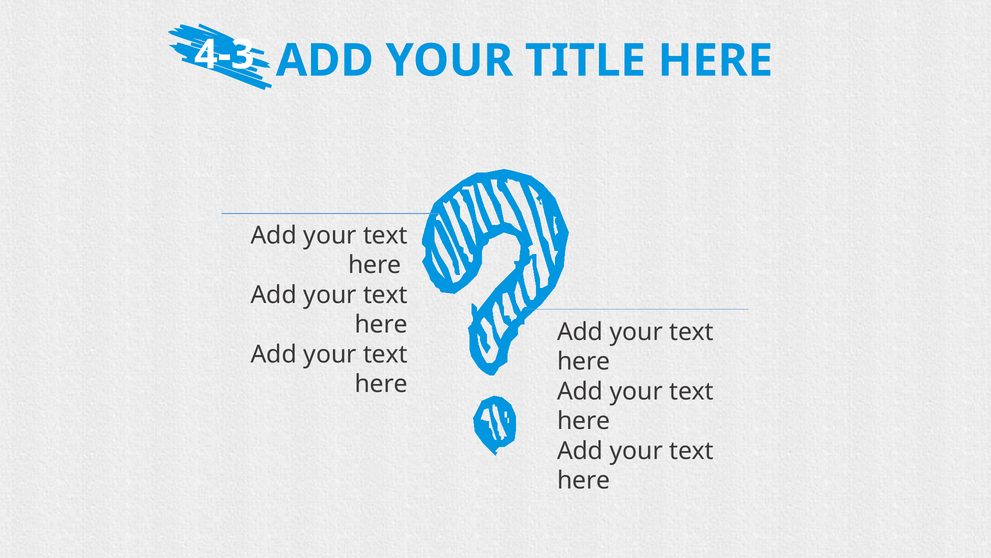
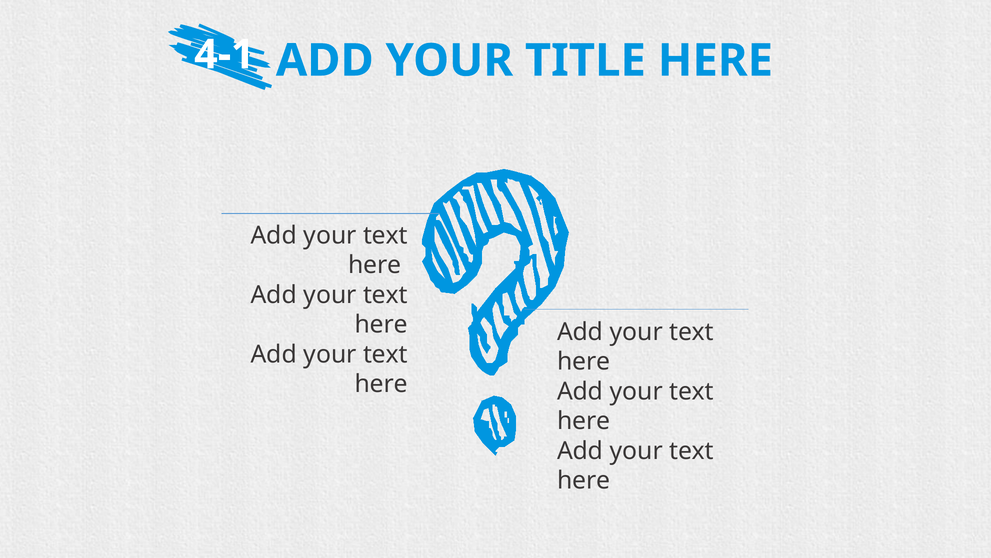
4-3: 4-3 -> 4-1 (224, 55)
